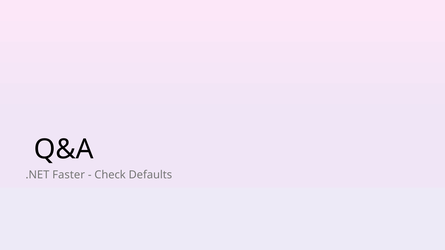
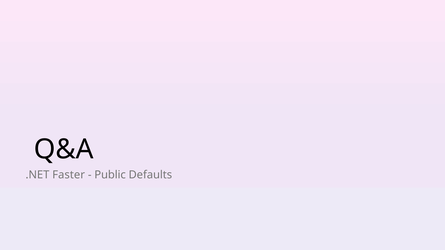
Check: Check -> Public (110, 175)
